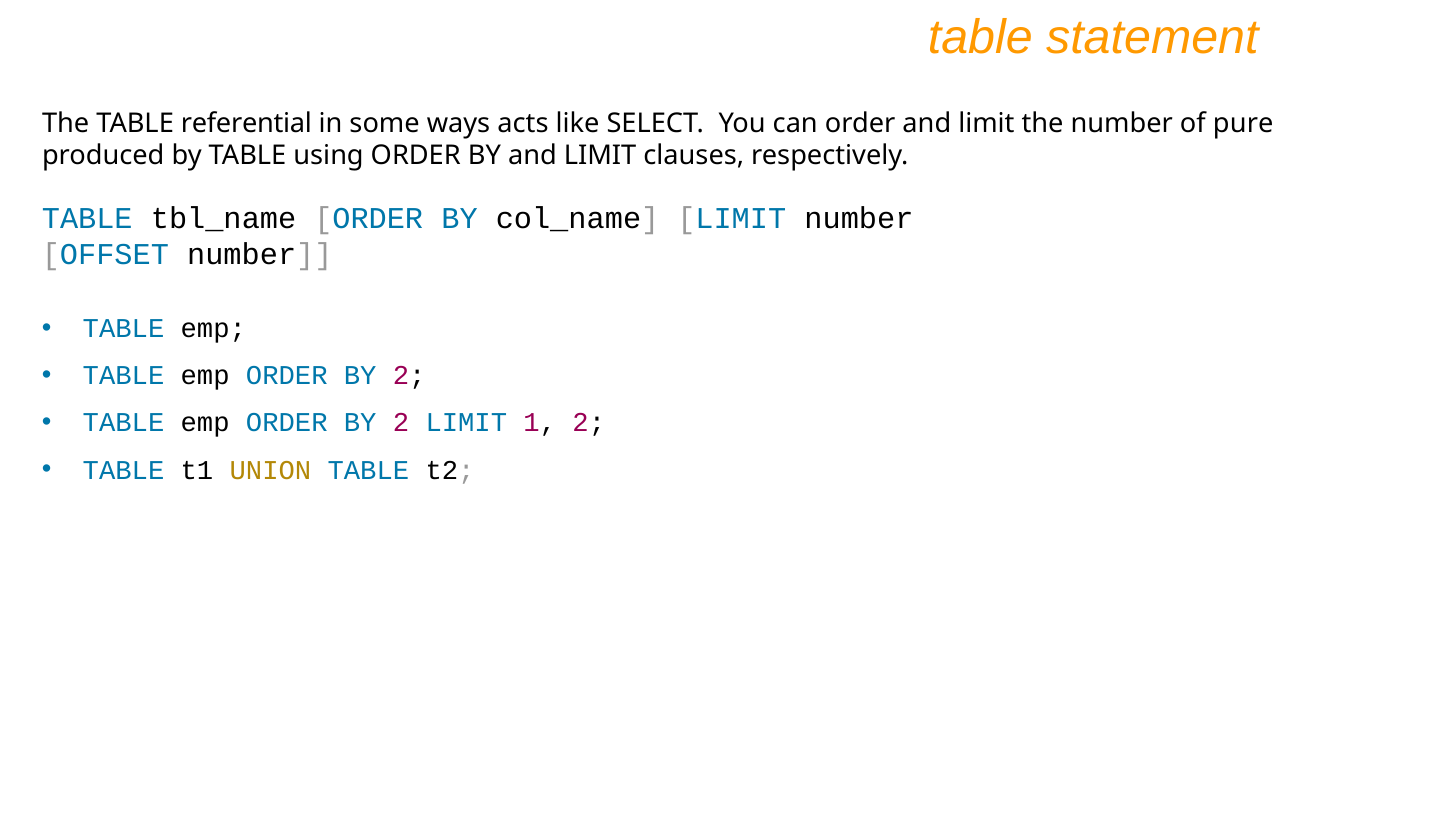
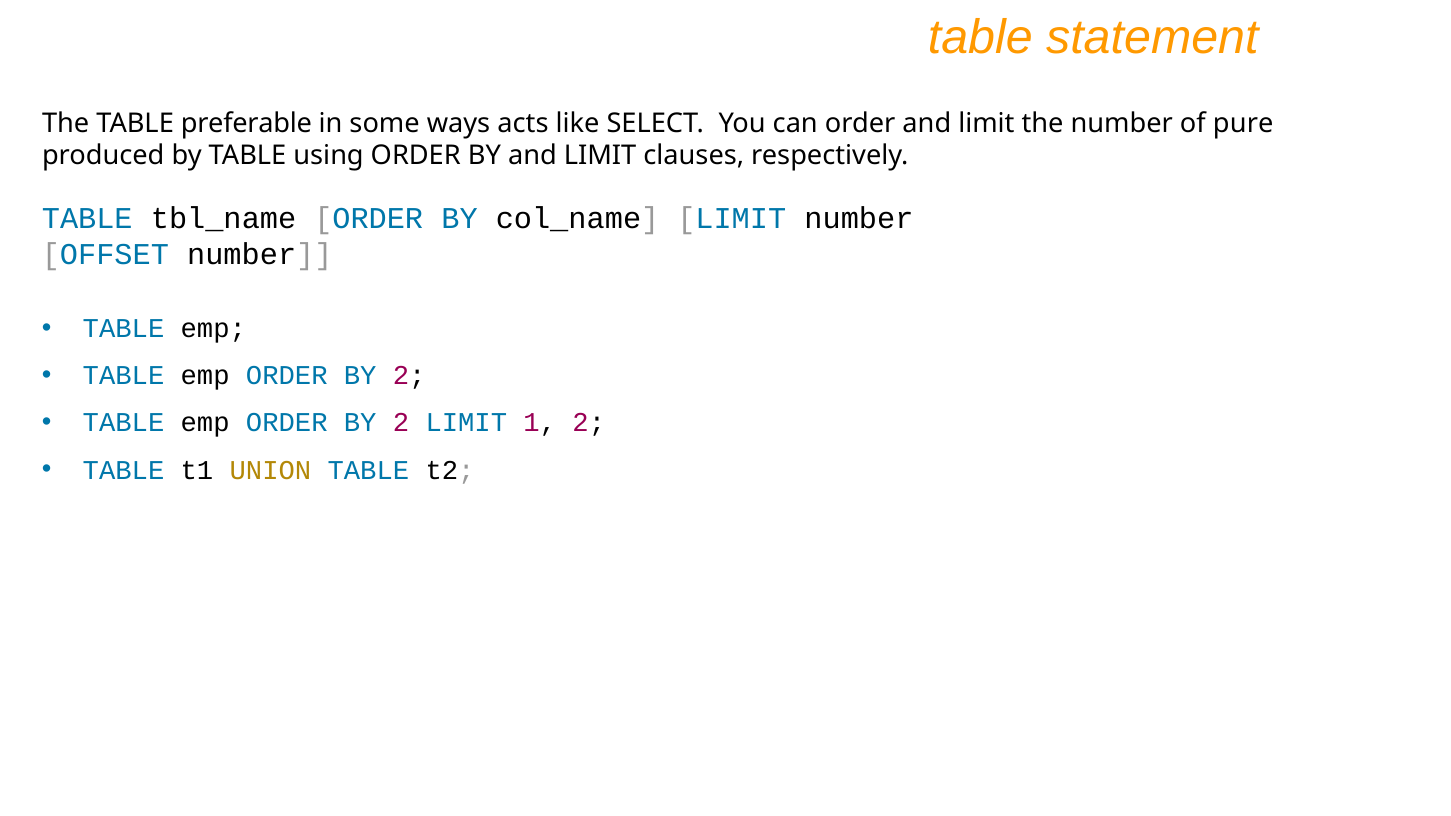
referential: referential -> preferable (246, 123)
